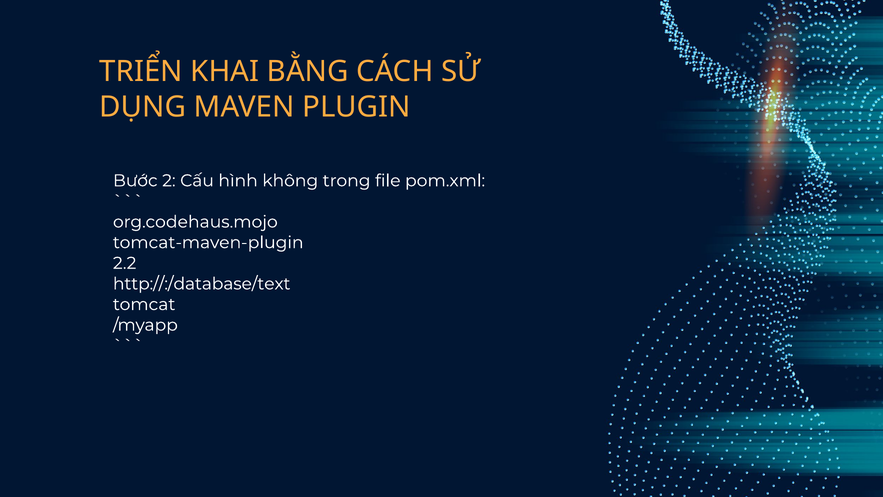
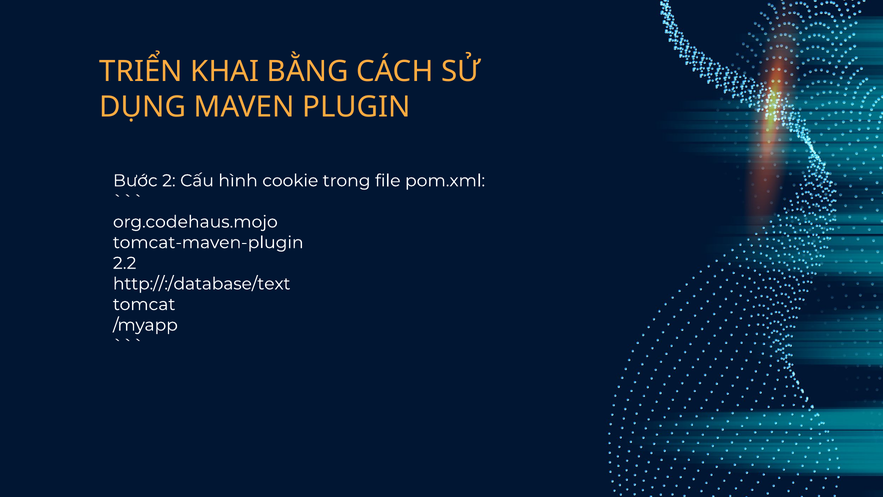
không: không -> cookie (290, 181)
